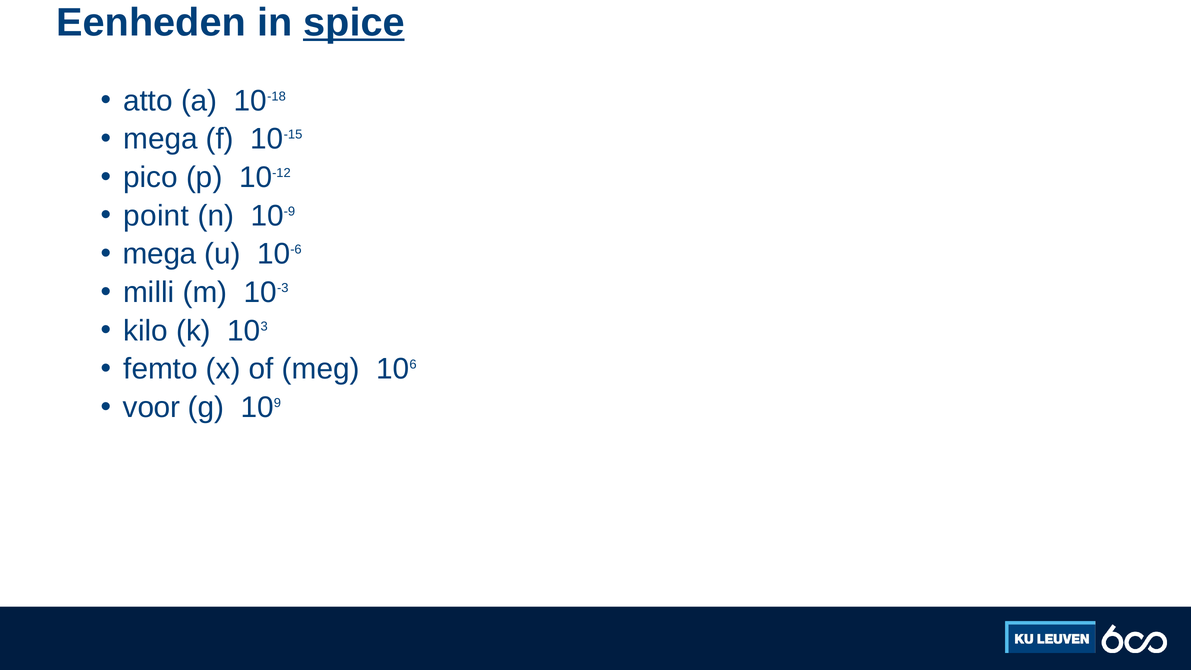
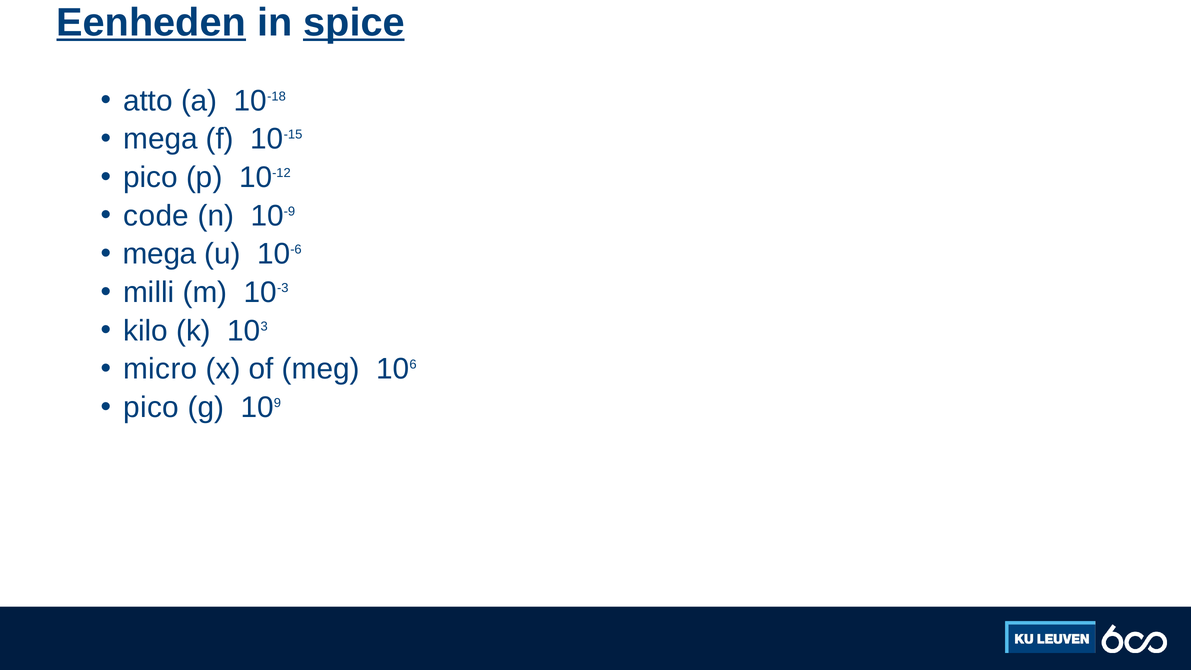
Eenheden underline: none -> present (151, 23)
point: point -> code (156, 216)
femto: femto -> micro (160, 369)
voor: voor -> pico (151, 407)
